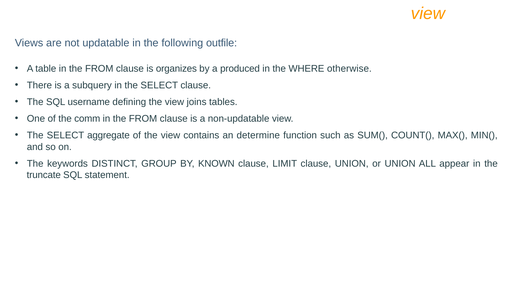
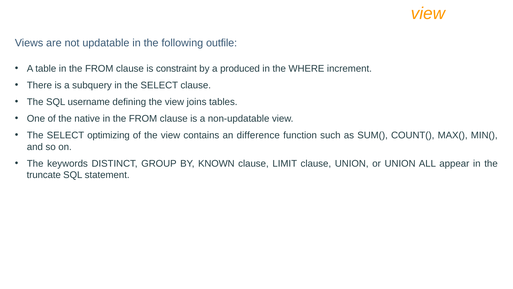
organizes: organizes -> constraint (176, 68)
otherwise: otherwise -> increment (349, 68)
comm: comm -> native (87, 118)
aggregate: aggregate -> optimizing (108, 135)
determine: determine -> difference (258, 135)
